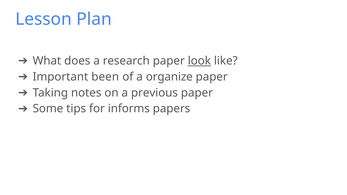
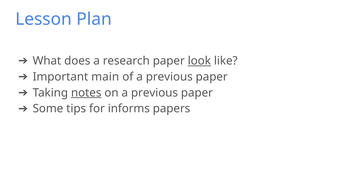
been: been -> main (105, 77)
of a organize: organize -> previous (169, 77)
notes underline: none -> present (86, 93)
